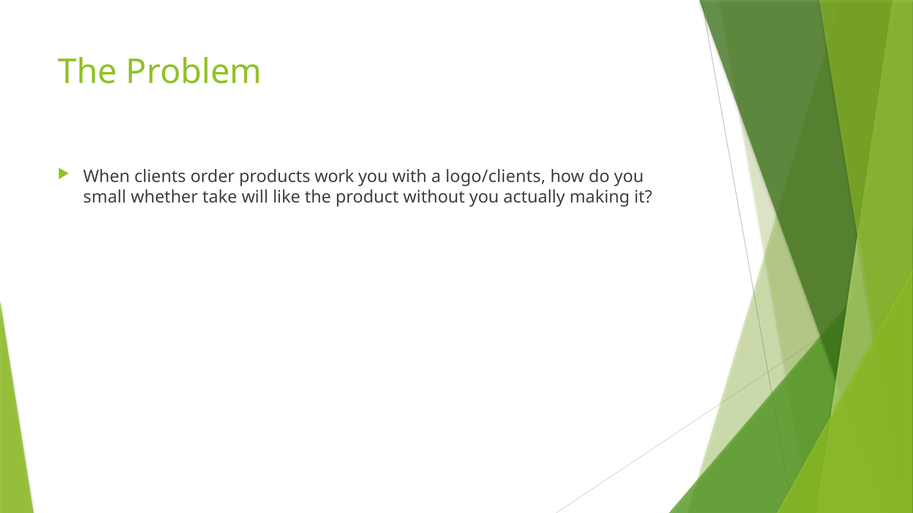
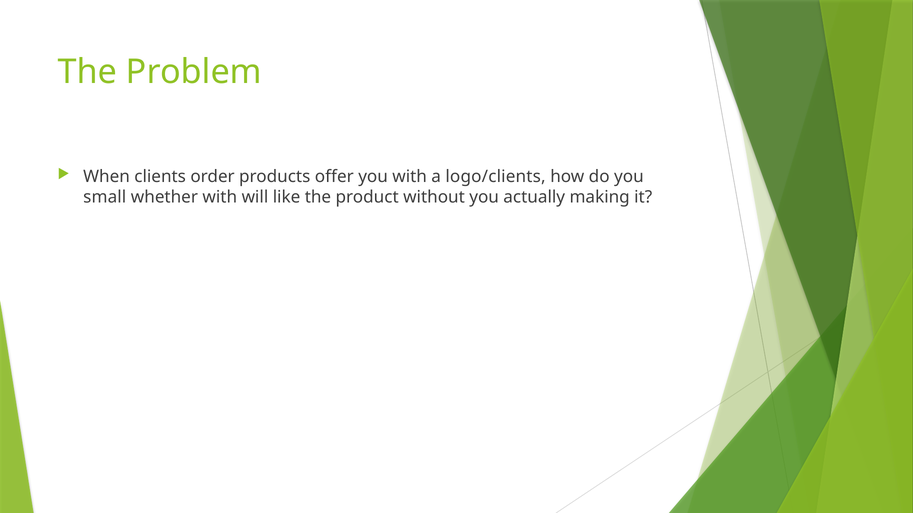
work: work -> offer (334, 177)
whether take: take -> with (220, 197)
